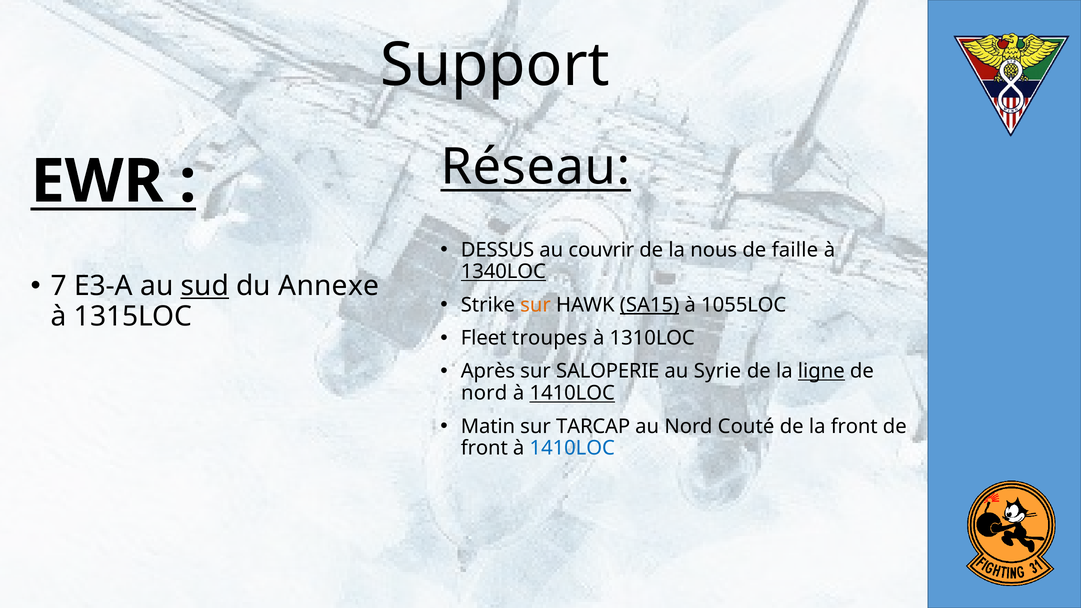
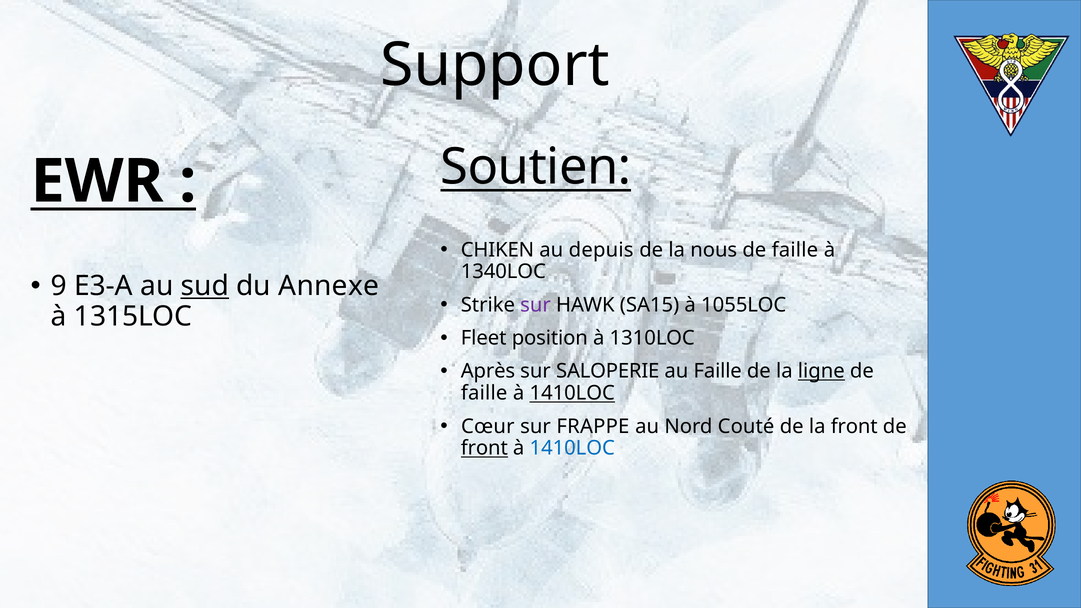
Réseau: Réseau -> Soutien (536, 167)
DESSUS: DESSUS -> CHIKEN (497, 250)
couvrir: couvrir -> depuis (601, 250)
1340LOC underline: present -> none (503, 272)
7: 7 -> 9 (59, 286)
sur colour: orange -> purple (536, 305)
SA15 underline: present -> none (650, 305)
troupes: troupes -> position (550, 338)
au Syrie: Syrie -> Faille (718, 371)
nord: nord -> faille (484, 393)
Matin: Matin -> Cœur (488, 426)
TARCAP: TARCAP -> FRAPPE (593, 426)
front underline: none -> present (484, 448)
